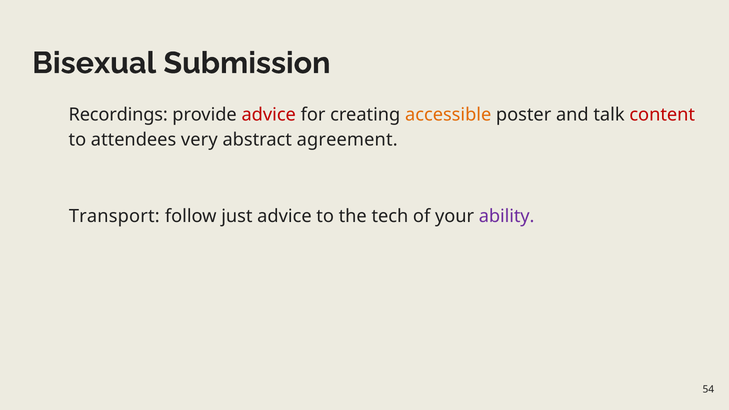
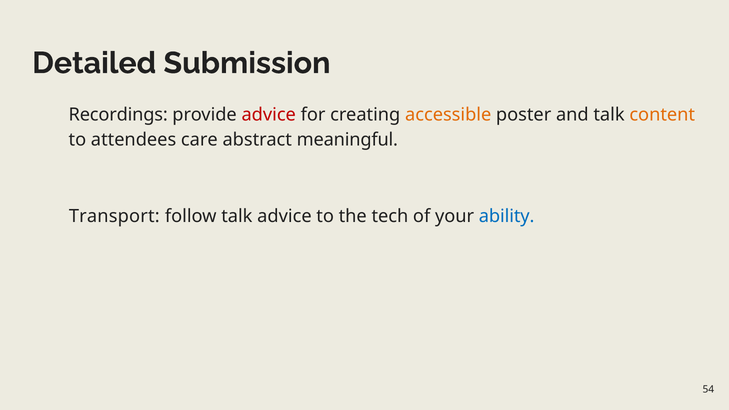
Bisexual: Bisexual -> Detailed (94, 63)
content colour: red -> orange (662, 115)
very: very -> care (199, 140)
agreement: agreement -> meaningful (347, 140)
follow just: just -> talk (237, 216)
ability colour: purple -> blue (507, 216)
